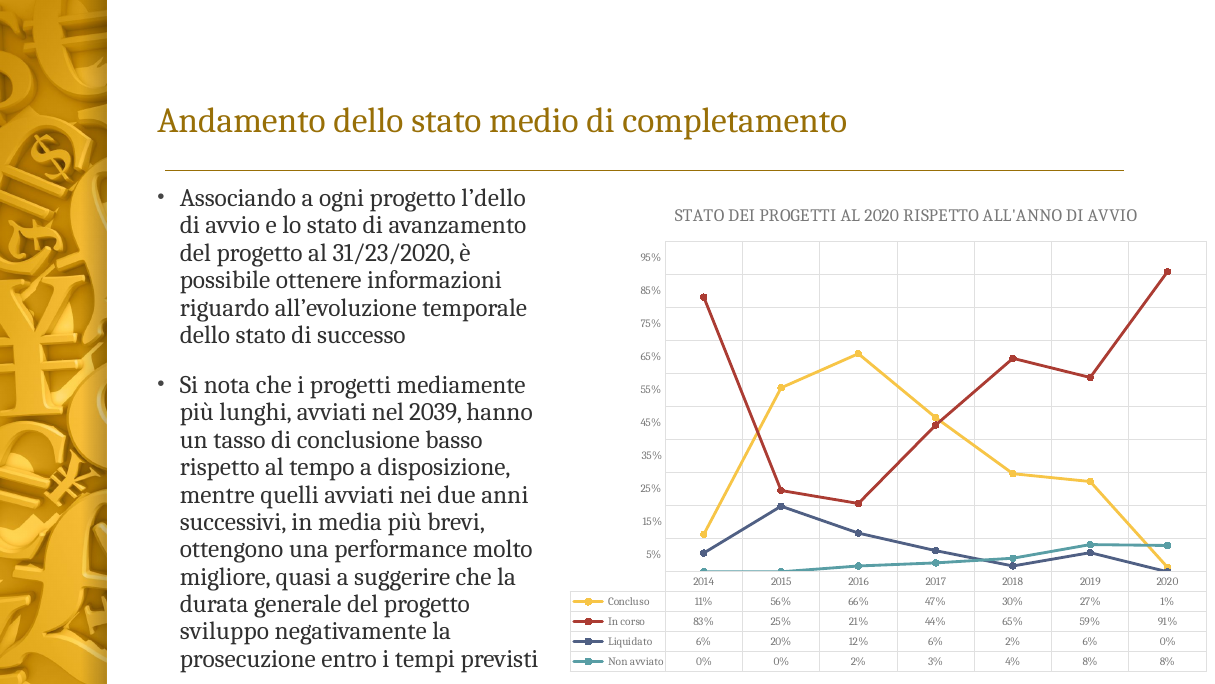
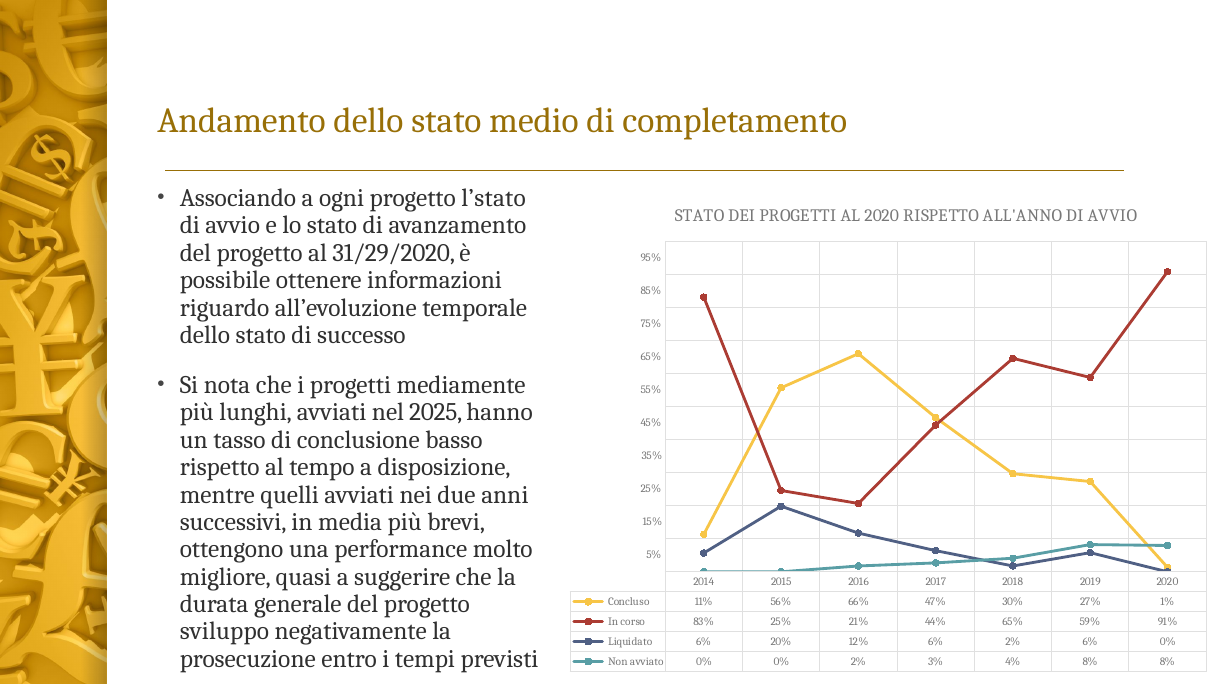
l’dello: l’dello -> l’stato (494, 198)
31/23/2020: 31/23/2020 -> 31/29/2020 (394, 253)
2039: 2039 -> 2025 (436, 412)
